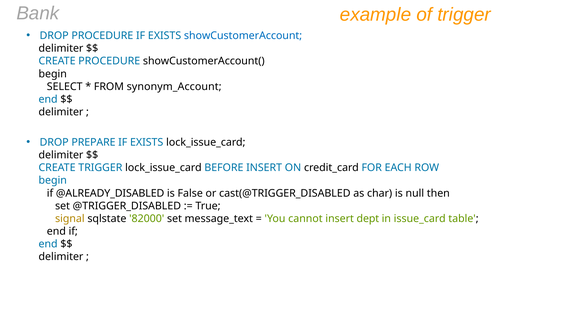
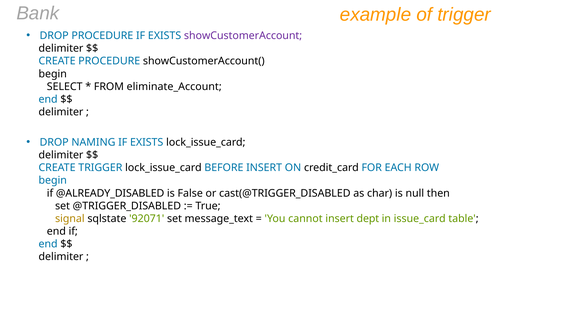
showCustomerAccount colour: blue -> purple (243, 36)
synonym_Account: synonym_Account -> eliminate_Account (174, 87)
PREPARE: PREPARE -> NAMING (93, 142)
82000: 82000 -> 92071 (147, 219)
